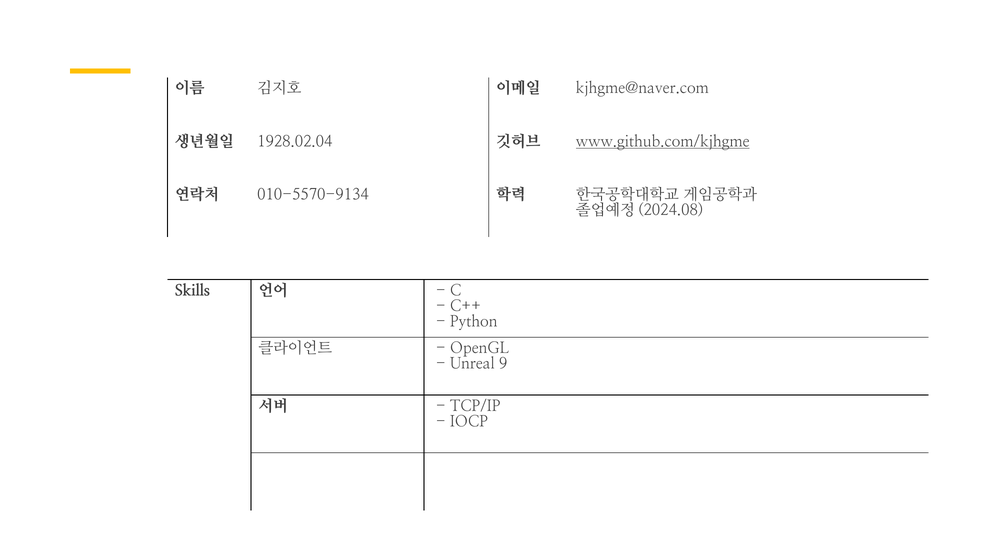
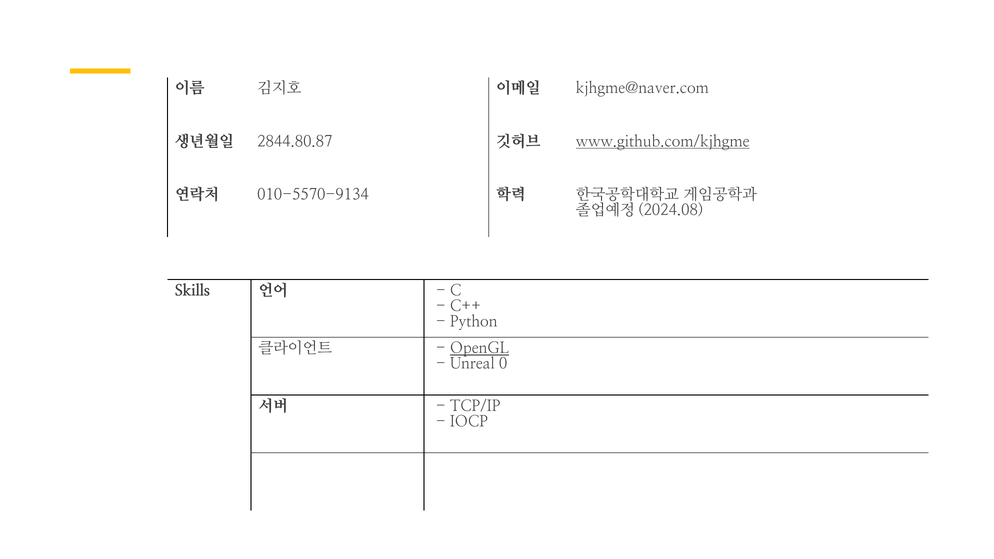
1928.02.04: 1928.02.04 -> 2844.80.87 (295, 142)
OpenGL underline: none -> present (480, 348)
9: 9 -> 0 (503, 364)
